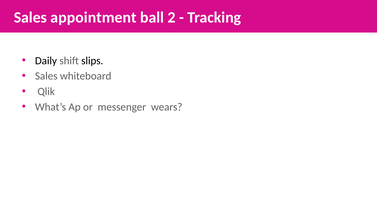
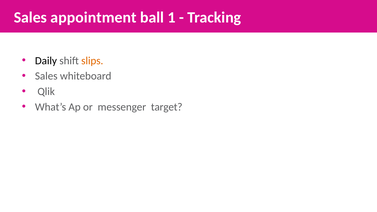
2: 2 -> 1 (172, 17)
slips colour: black -> orange (92, 61)
wears: wears -> target (167, 107)
